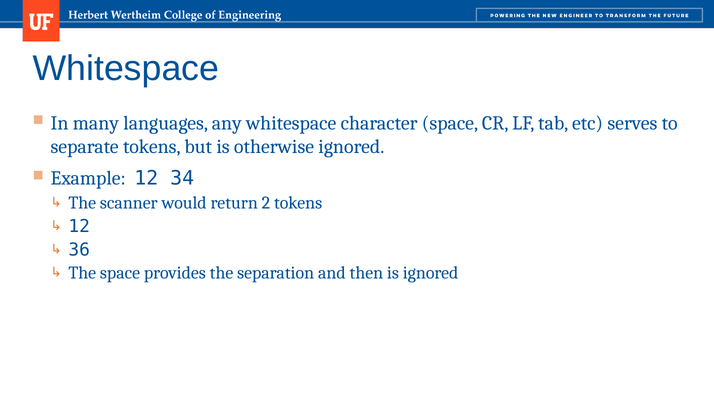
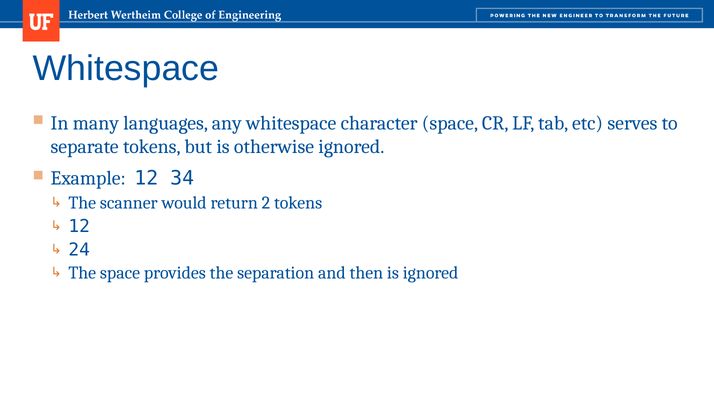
36: 36 -> 24 (79, 250)
